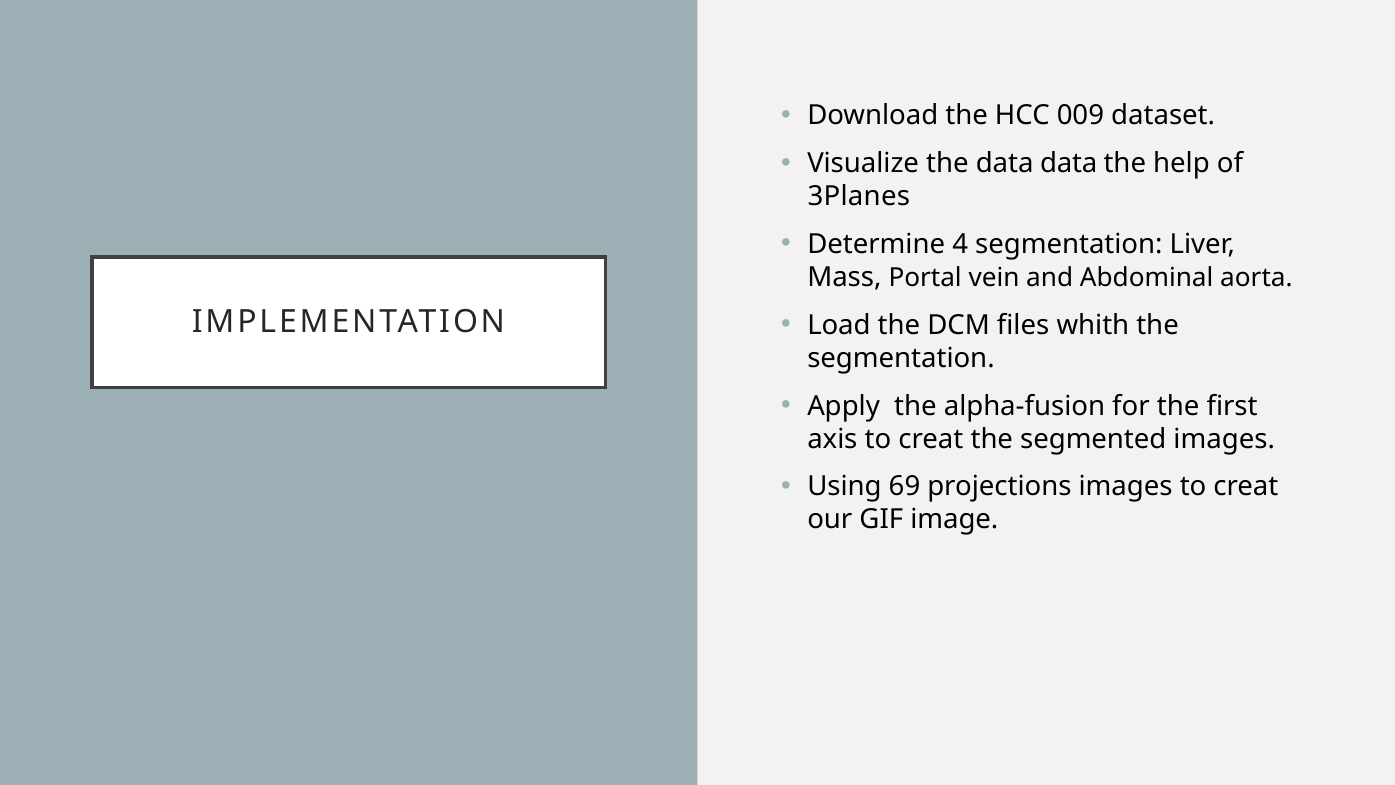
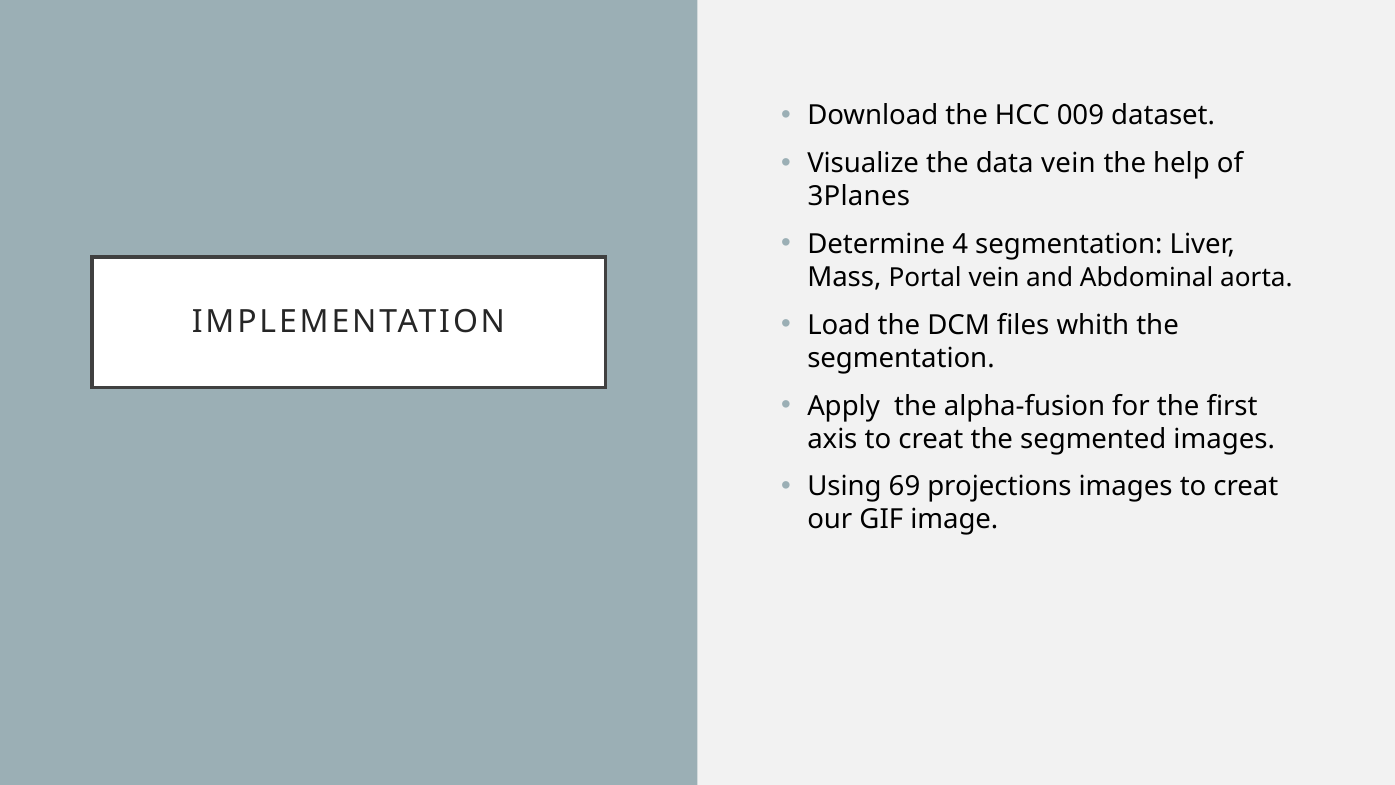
data data: data -> vein (1068, 163)
